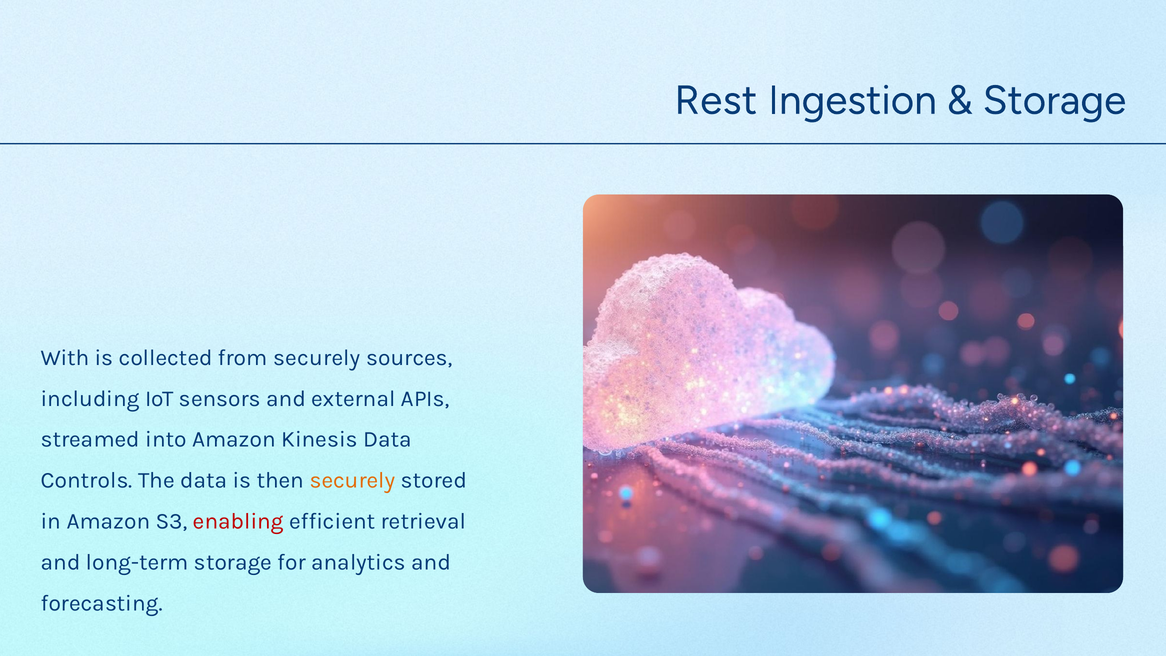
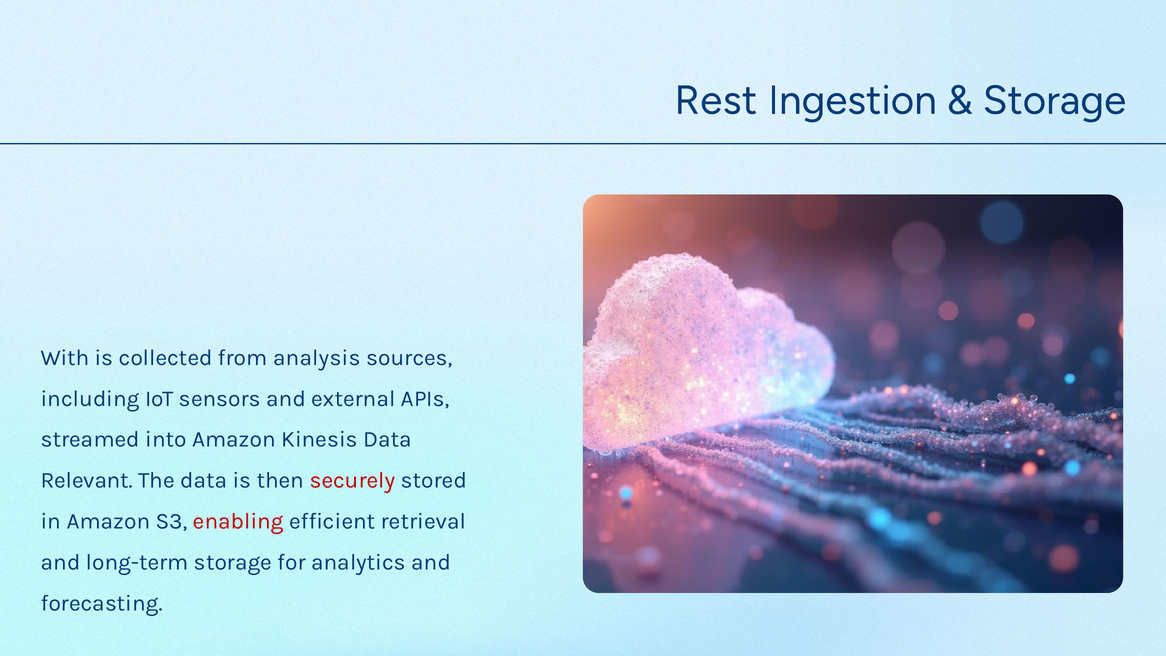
from securely: securely -> analysis (317, 358)
Controls: Controls -> Relevant (87, 480)
securely colour: orange -> red (352, 480)
